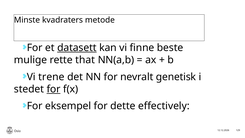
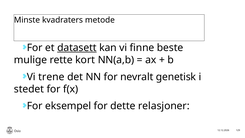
that: that -> kort (85, 60)
for underline: present -> none (54, 89)
effectively: effectively -> relasjoner (164, 106)
